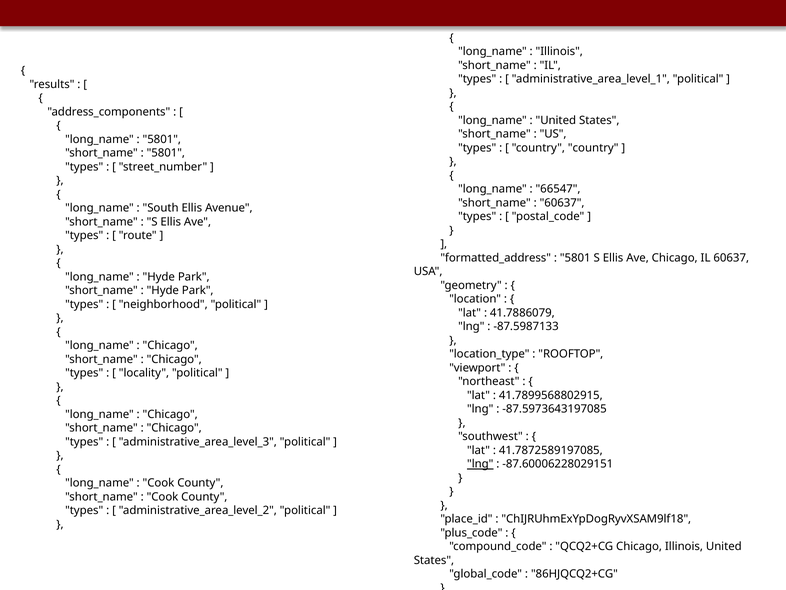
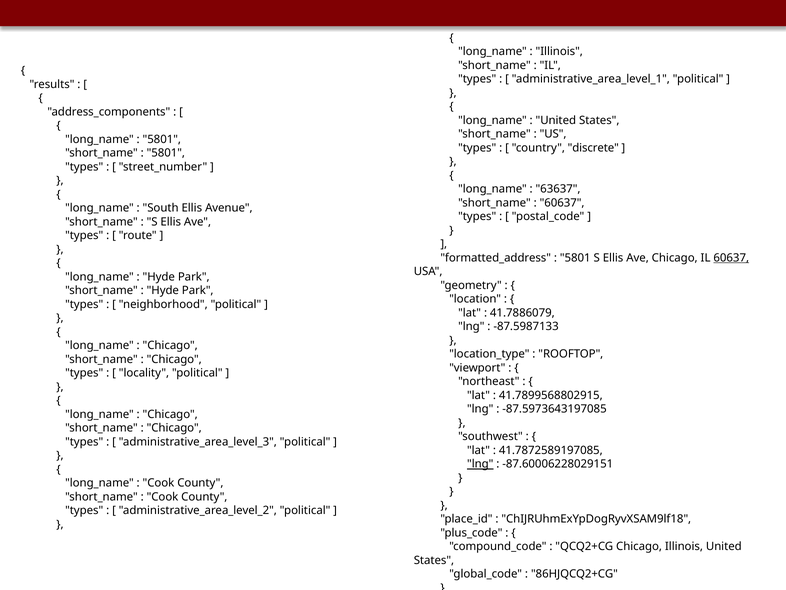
country country: country -> discrete (593, 148)
66547: 66547 -> 63637 (558, 189)
60637 underline: none -> present (731, 258)
